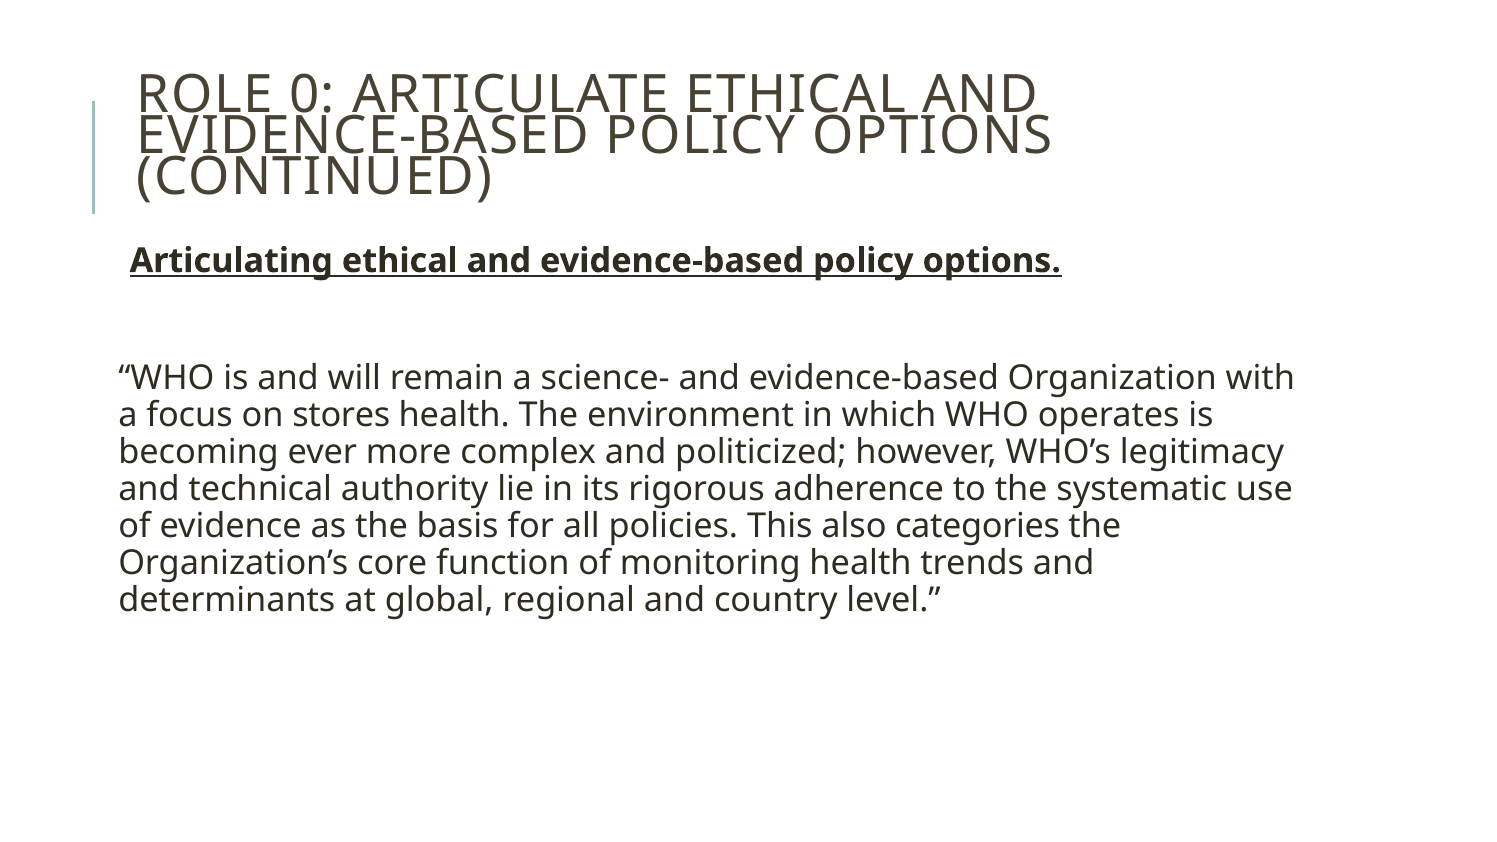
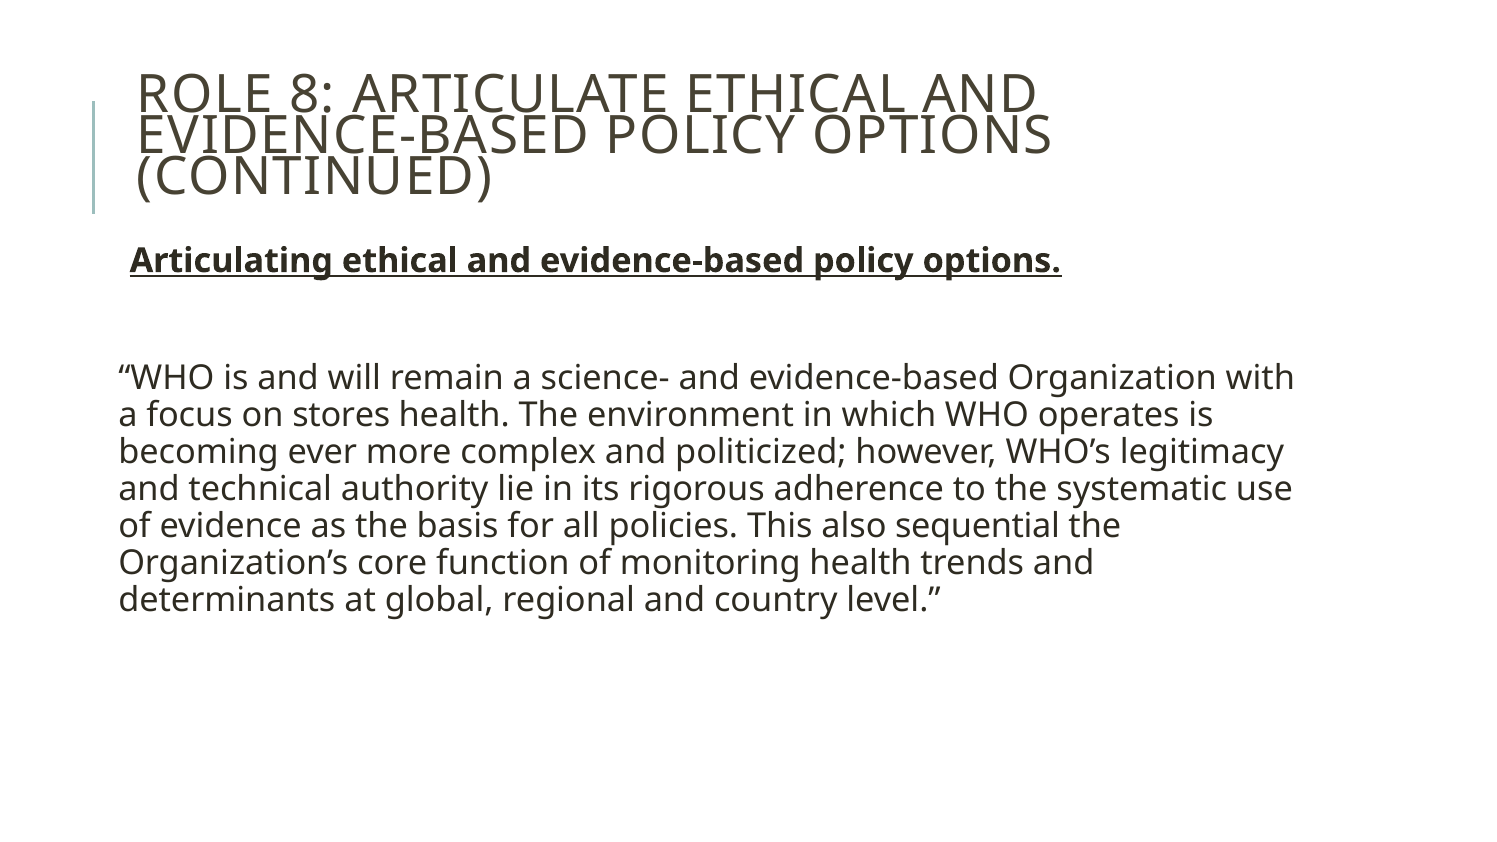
0: 0 -> 8 (312, 95)
categories: categories -> sequential (978, 526)
